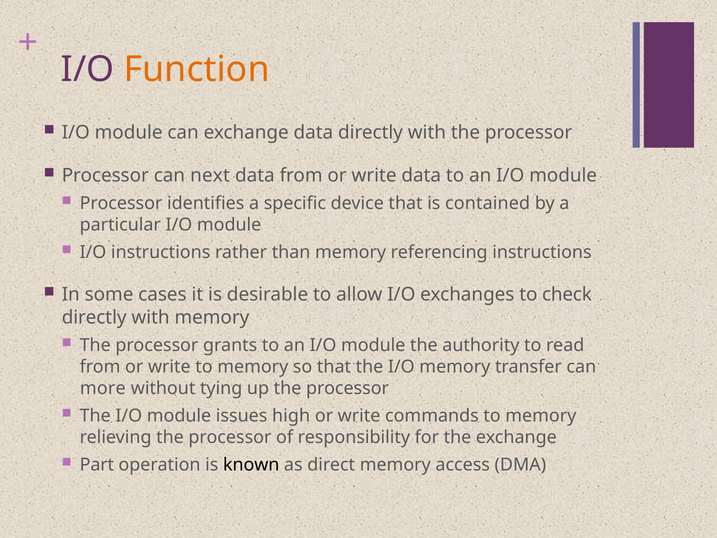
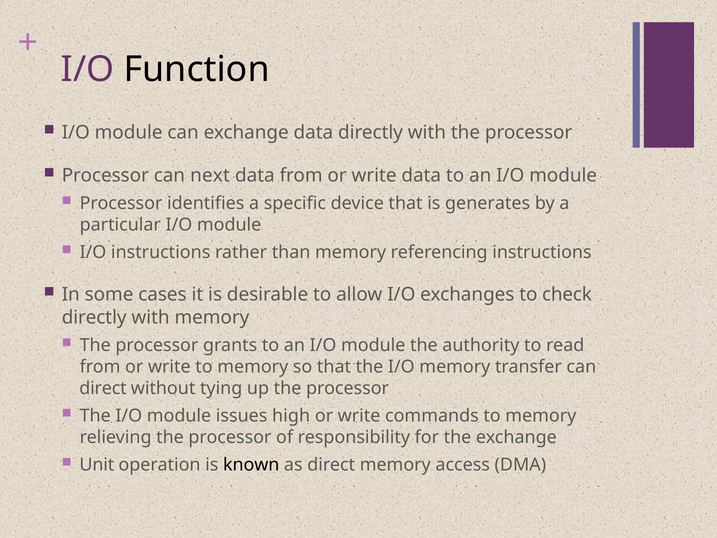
Function colour: orange -> black (197, 69)
contained: contained -> generates (488, 203)
more: more -> direct (103, 388)
Part: Part -> Unit (97, 465)
